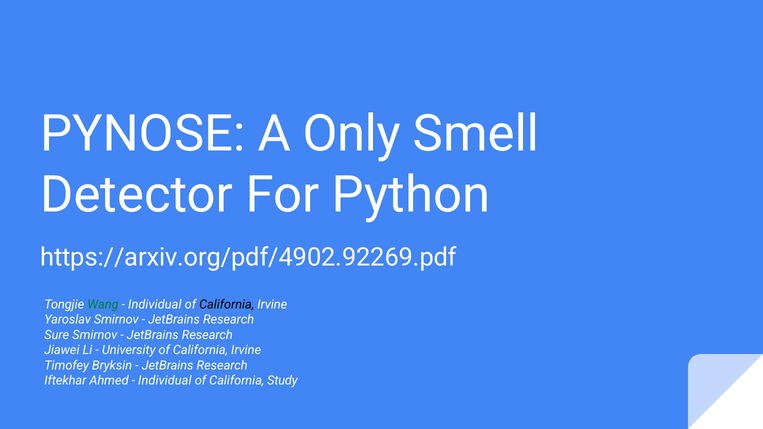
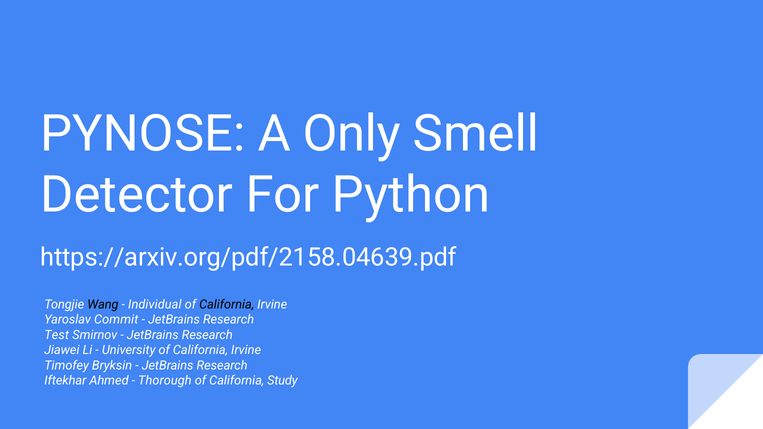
https://arxiv.org/pdf/4902.92269.pdf: https://arxiv.org/pdf/4902.92269.pdf -> https://arxiv.org/pdf/2158.04639.pdf (248, 257)
Wang colour: green -> black (103, 305)
Yaroslav Smirnov: Smirnov -> Commit (116, 320)
Sure: Sure -> Test (57, 335)
Individual: Individual -> Thorough (165, 381)
